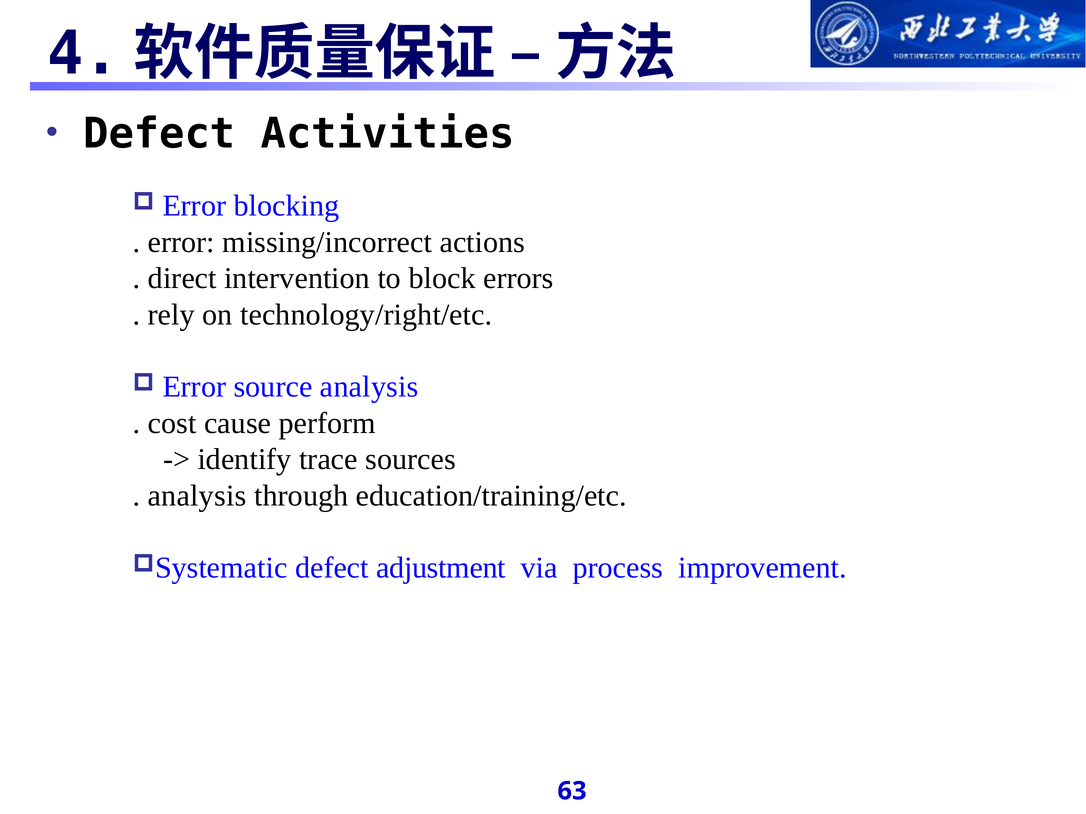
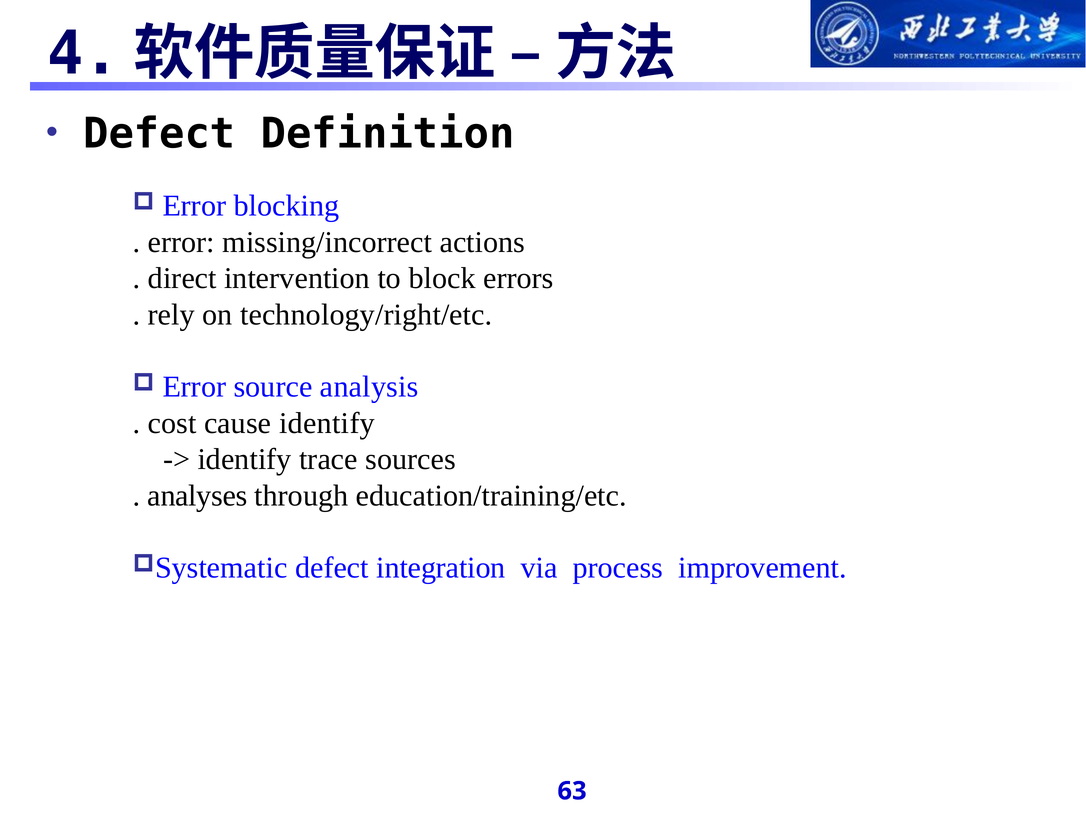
Activities: Activities -> Definition (388, 134)
cause perform: perform -> identify (327, 423)
analysis: analysis -> analyses (197, 496)
adjustment: adjustment -> integration (441, 568)
